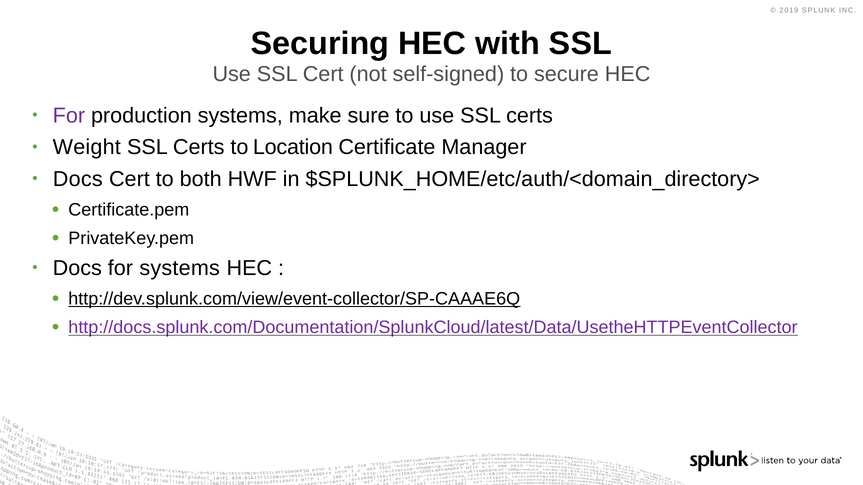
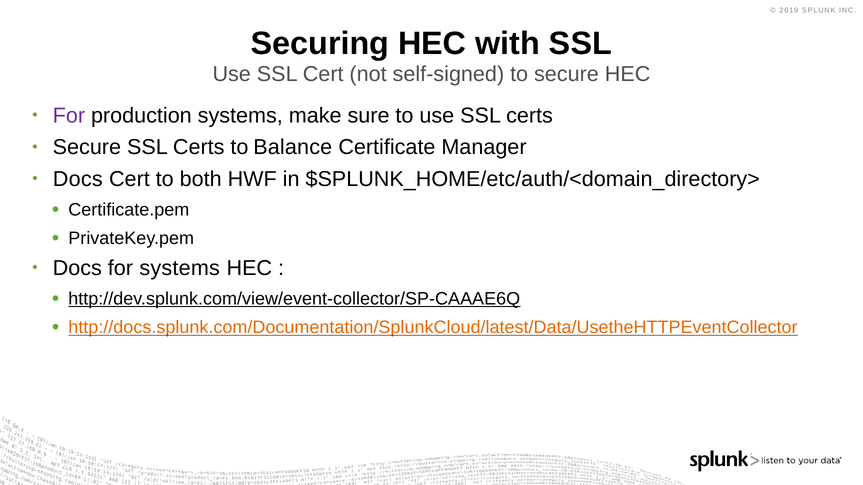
Weight: Weight -> Secure (87, 147)
Location: Location -> Balance (293, 147)
http://docs.splunk.com/Documentation/SplunkCloud/latest/Data/UsetheHTTPEventCollector colour: purple -> orange (433, 328)
